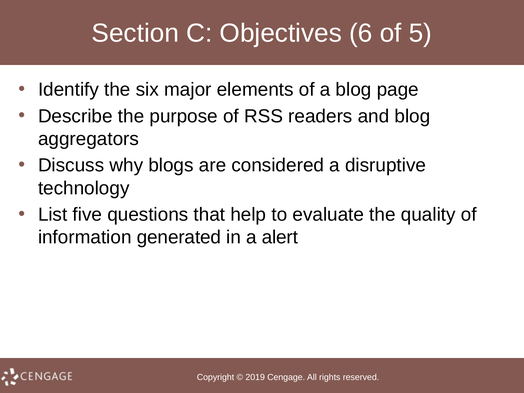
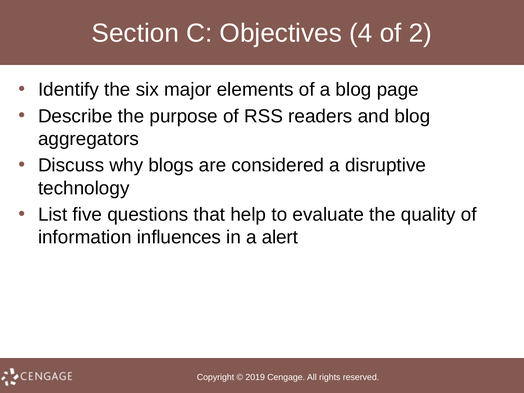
6: 6 -> 4 (361, 33)
5: 5 -> 2 (420, 33)
generated: generated -> influences (179, 237)
